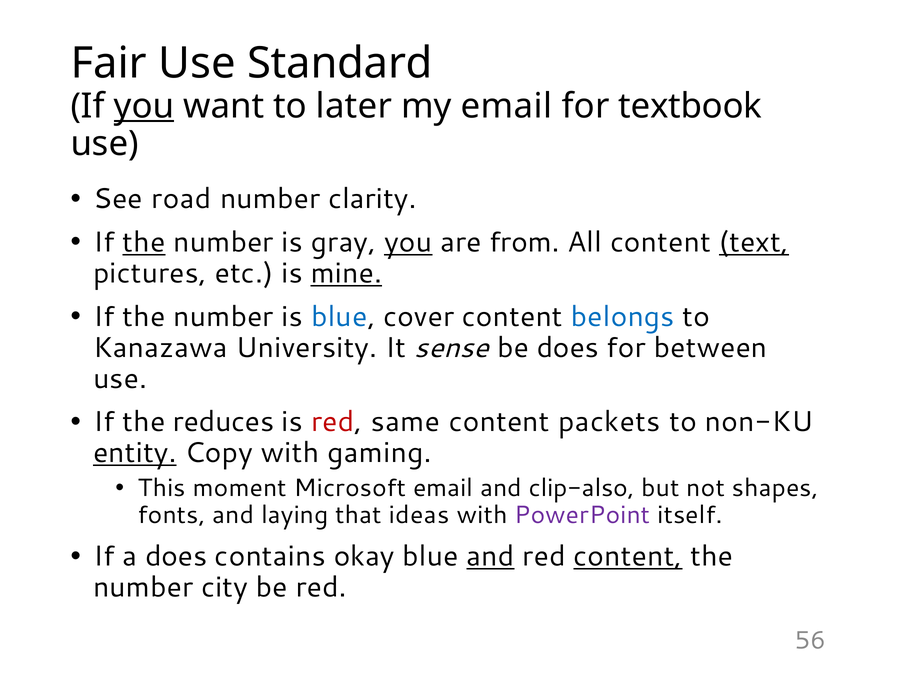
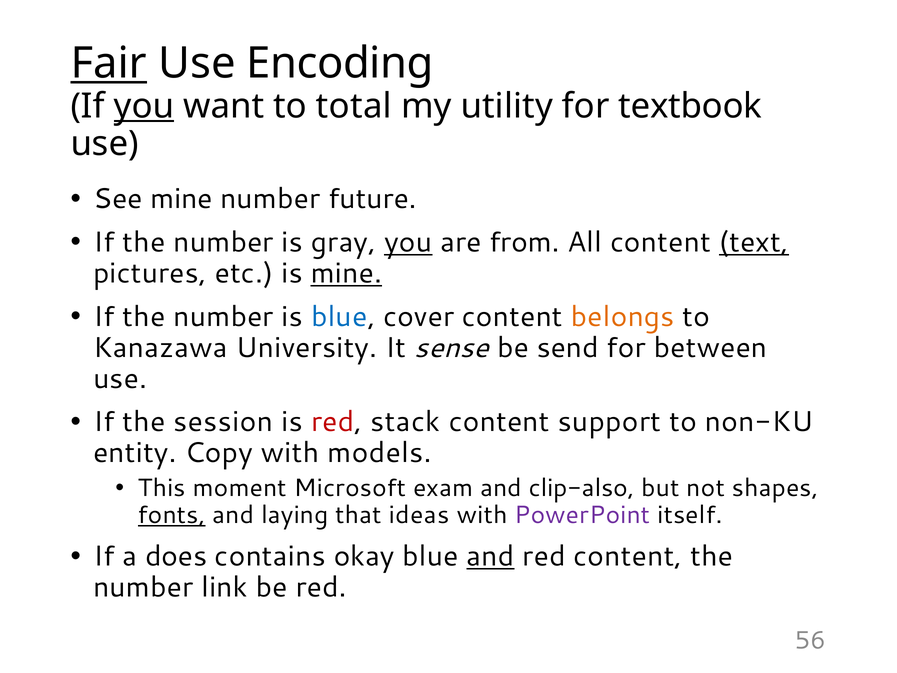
Fair underline: none -> present (109, 64)
Standard: Standard -> Encoding (340, 64)
later: later -> total (354, 106)
my email: email -> utility (507, 106)
See road: road -> mine (182, 199)
clarity: clarity -> future (372, 199)
the underline: present -> none (144, 242)
belongs colour: blue -> orange (623, 317)
be does: does -> send (568, 348)
reduces: reduces -> session (223, 422)
same: same -> stack (405, 422)
packets: packets -> support (609, 422)
entity underline: present -> none (135, 453)
gaming: gaming -> models (379, 453)
Microsoft email: email -> exam (443, 488)
fonts underline: none -> present (172, 515)
content underline: present -> none (628, 556)
city: city -> link (224, 587)
